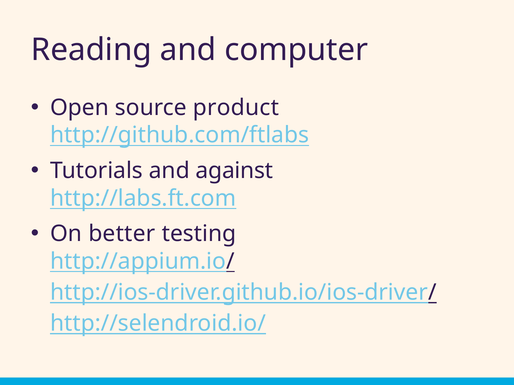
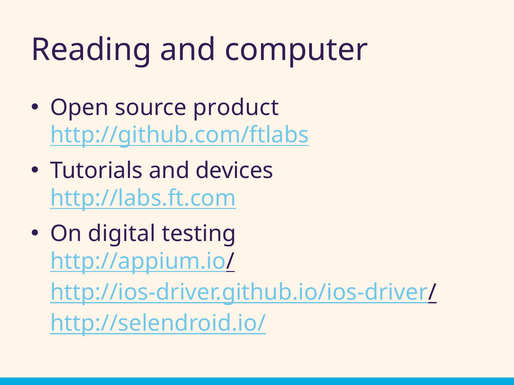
against: against -> devices (234, 171)
better: better -> digital (122, 234)
